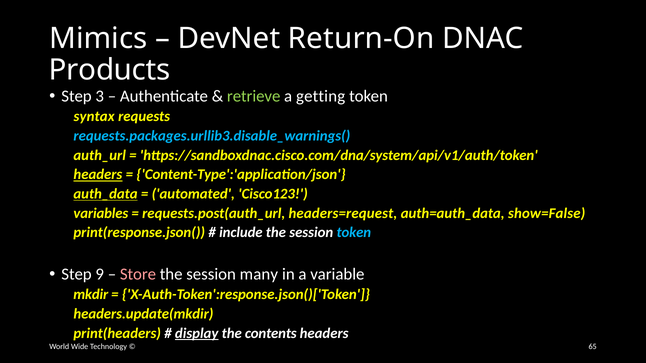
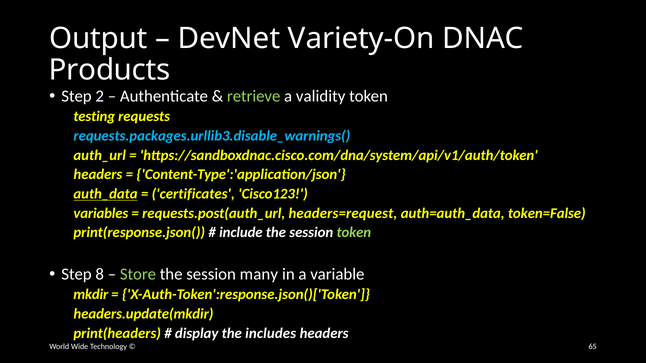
Mimics: Mimics -> Output (98, 38)
Return-On: Return-On -> Variety-On (361, 38)
3: 3 -> 2 (100, 96)
getting: getting -> validity (321, 96)
syntax: syntax -> testing (94, 117)
headers underline: present -> none (98, 175)
automated: automated -> certificates (193, 194)
show=False: show=False -> token=False (547, 213)
token colour: light blue -> light green (354, 233)
9: 9 -> 8 (100, 274)
Store colour: pink -> light green (138, 274)
display underline: present -> none (197, 334)
contents: contents -> includes (271, 334)
